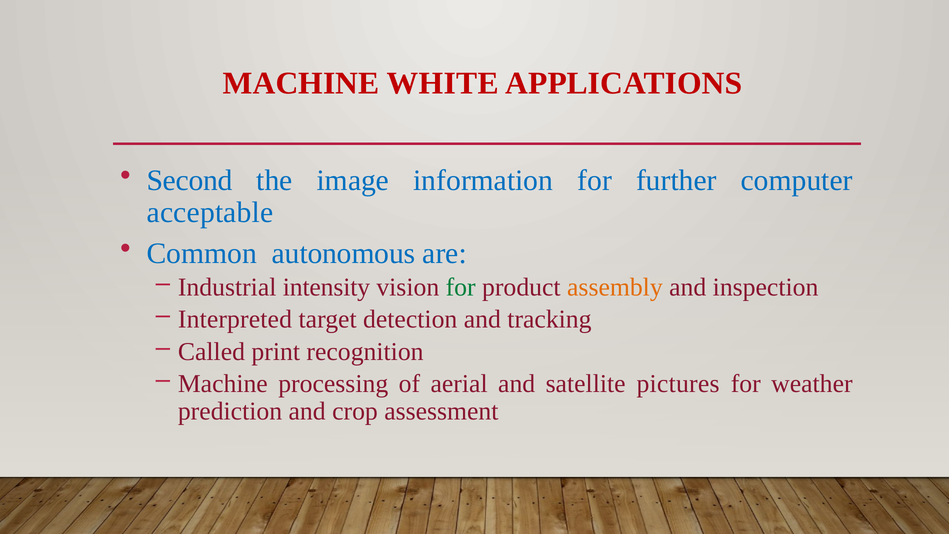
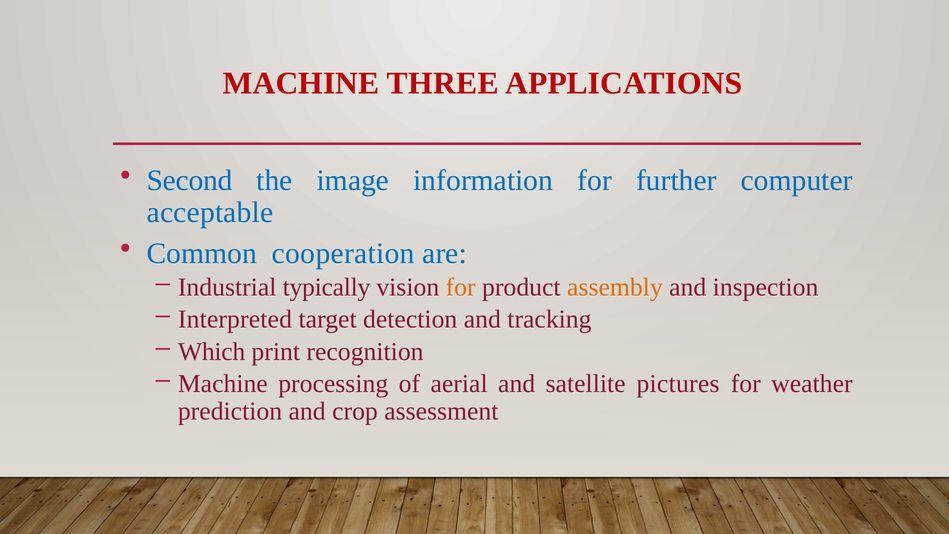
WHITE: WHITE -> THREE (443, 83)
autonomous: autonomous -> cooperation (343, 253)
intensity: intensity -> typically (327, 287)
for colour: green -> orange (461, 287)
Called: Called -> Which (212, 351)
